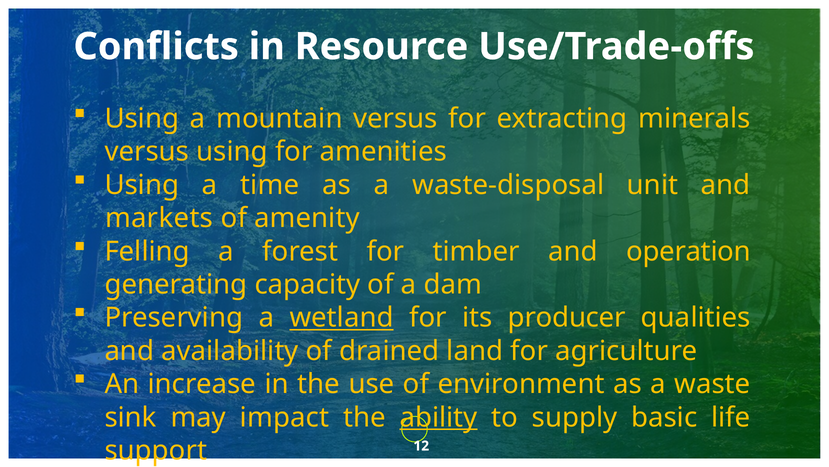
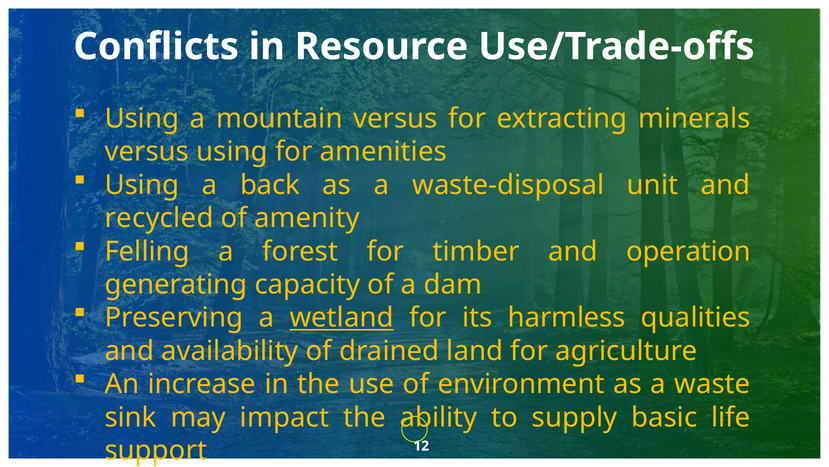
time: time -> back (270, 185)
markets: markets -> recycled (159, 218)
producer: producer -> harmless (567, 317)
ability underline: present -> none (439, 417)
